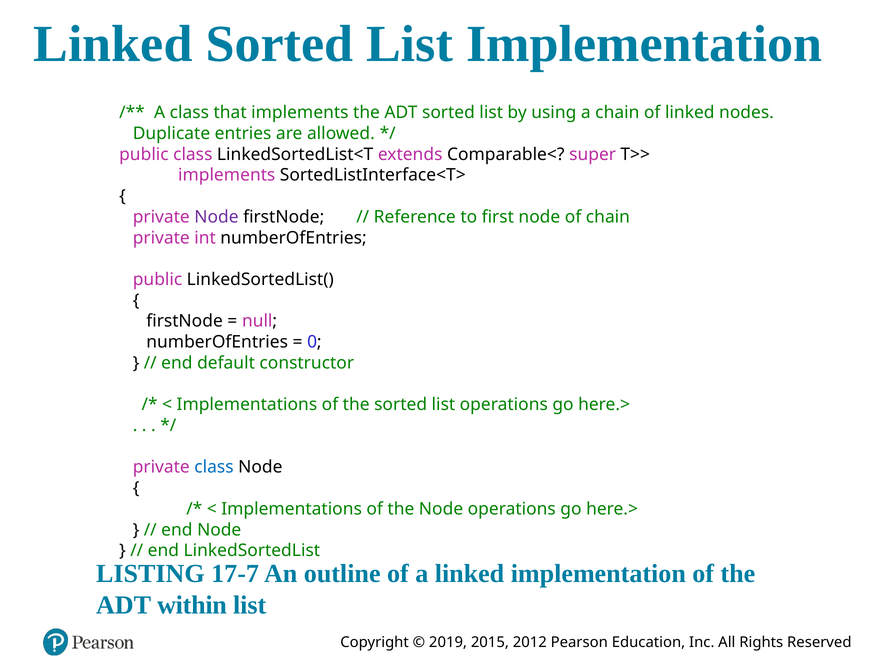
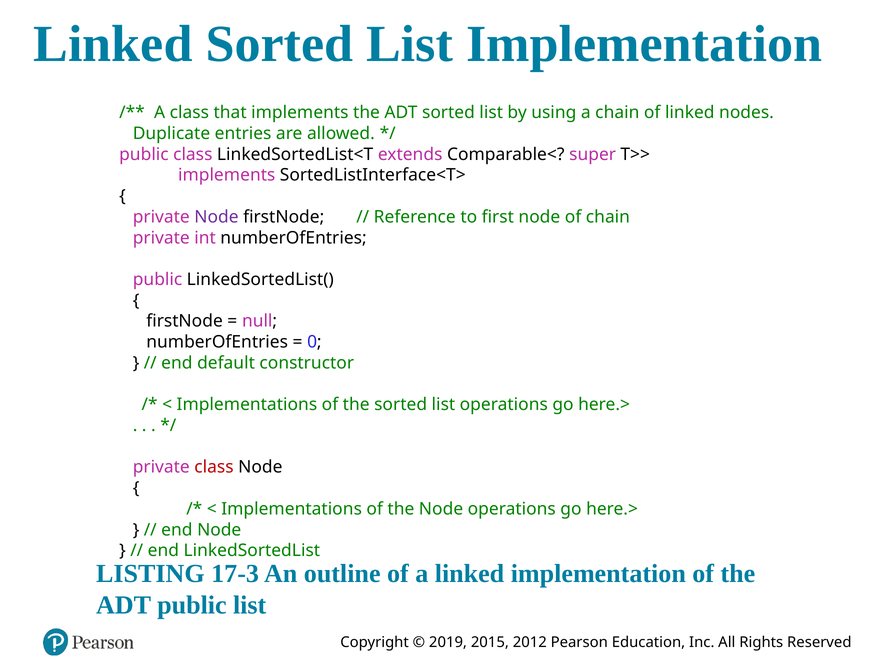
class colour: blue -> red (214, 468)
17-7: 17-7 -> 17-3 (235, 574)
ADT within: within -> public (192, 606)
